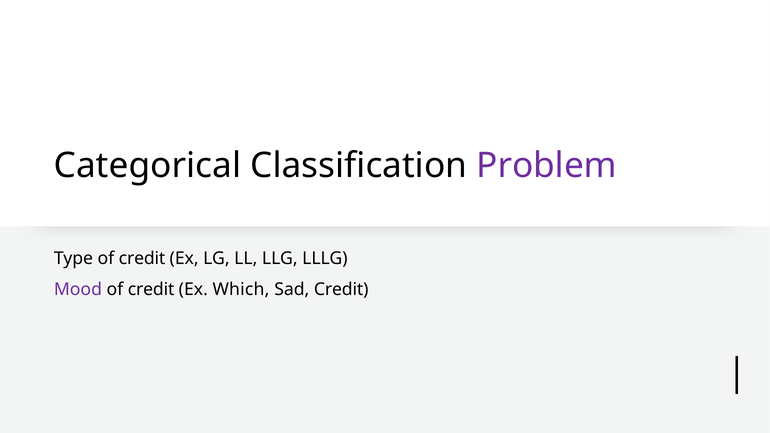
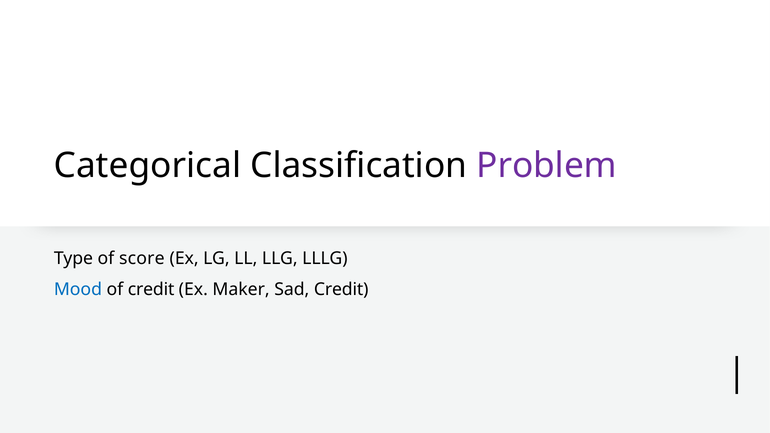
Type of credit: credit -> score (142, 258)
Mood colour: purple -> blue (78, 290)
Which: Which -> Maker (241, 290)
